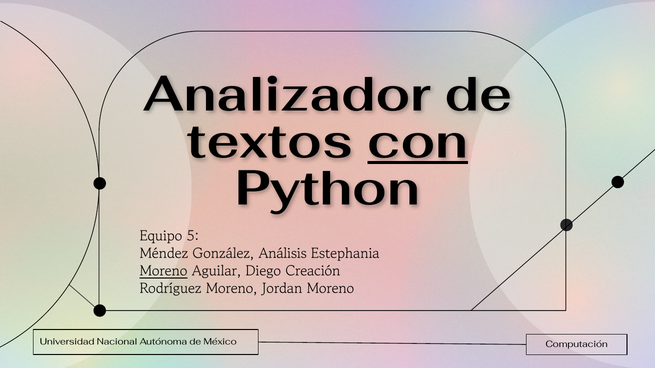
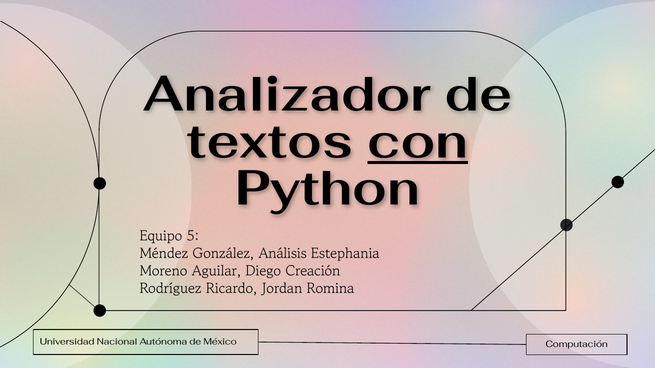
Moreno underline: present -> none (164, 272)
Rodríguez Moreno: Moreno -> Ricardo (232, 290)
Jordan Moreno: Moreno -> Romina (330, 290)
